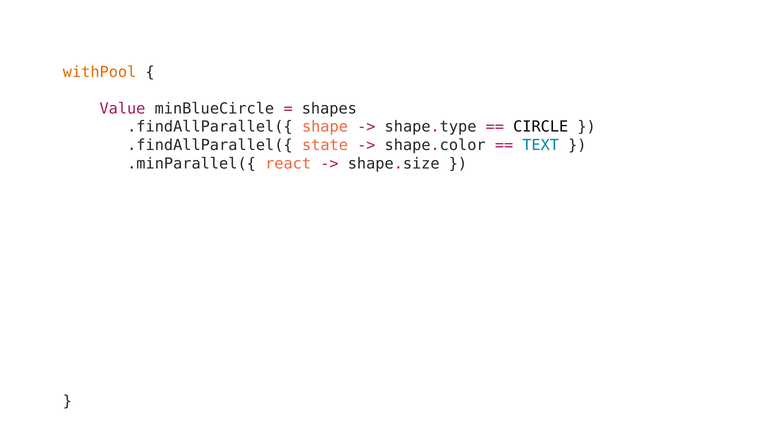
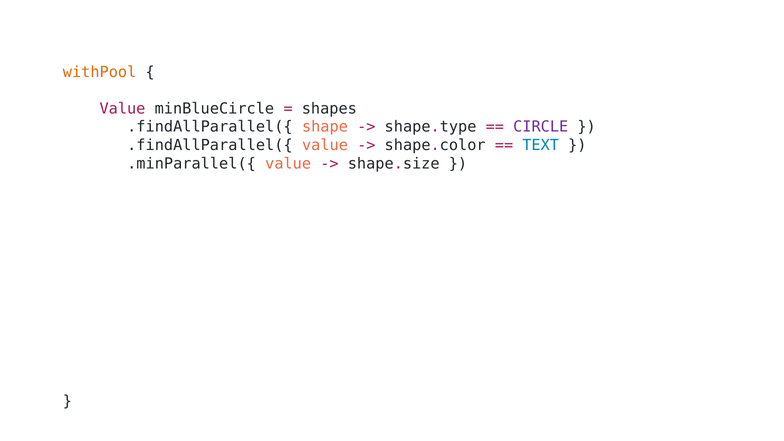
CIRCLE colour: black -> purple (541, 127)
.findAllParallel({ state: state -> value (325, 145)
.minParallel({ react: react -> value (288, 163)
